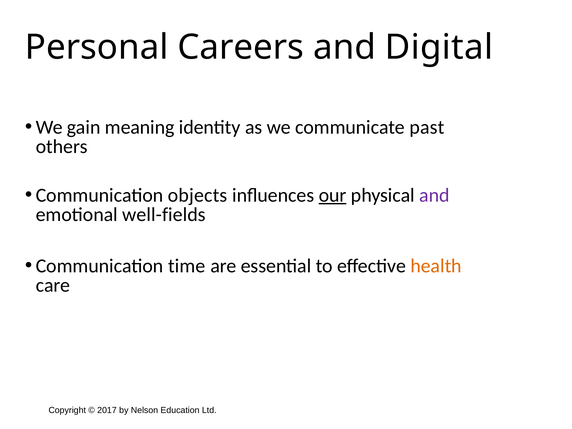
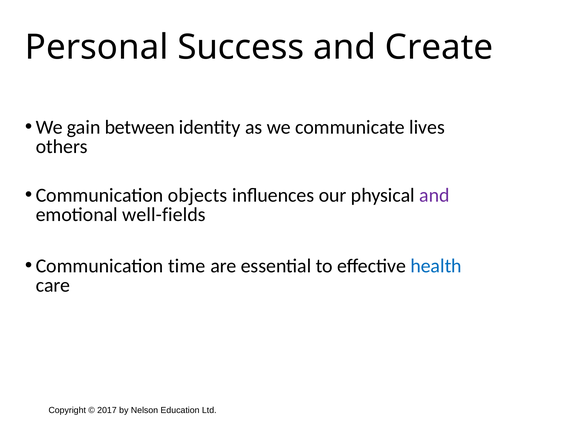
Careers: Careers -> Success (241, 47)
Digital: Digital -> Create (439, 47)
meaning: meaning -> between (140, 127)
past: past -> lives (427, 127)
our underline: present -> none (333, 195)
health colour: orange -> blue (436, 266)
